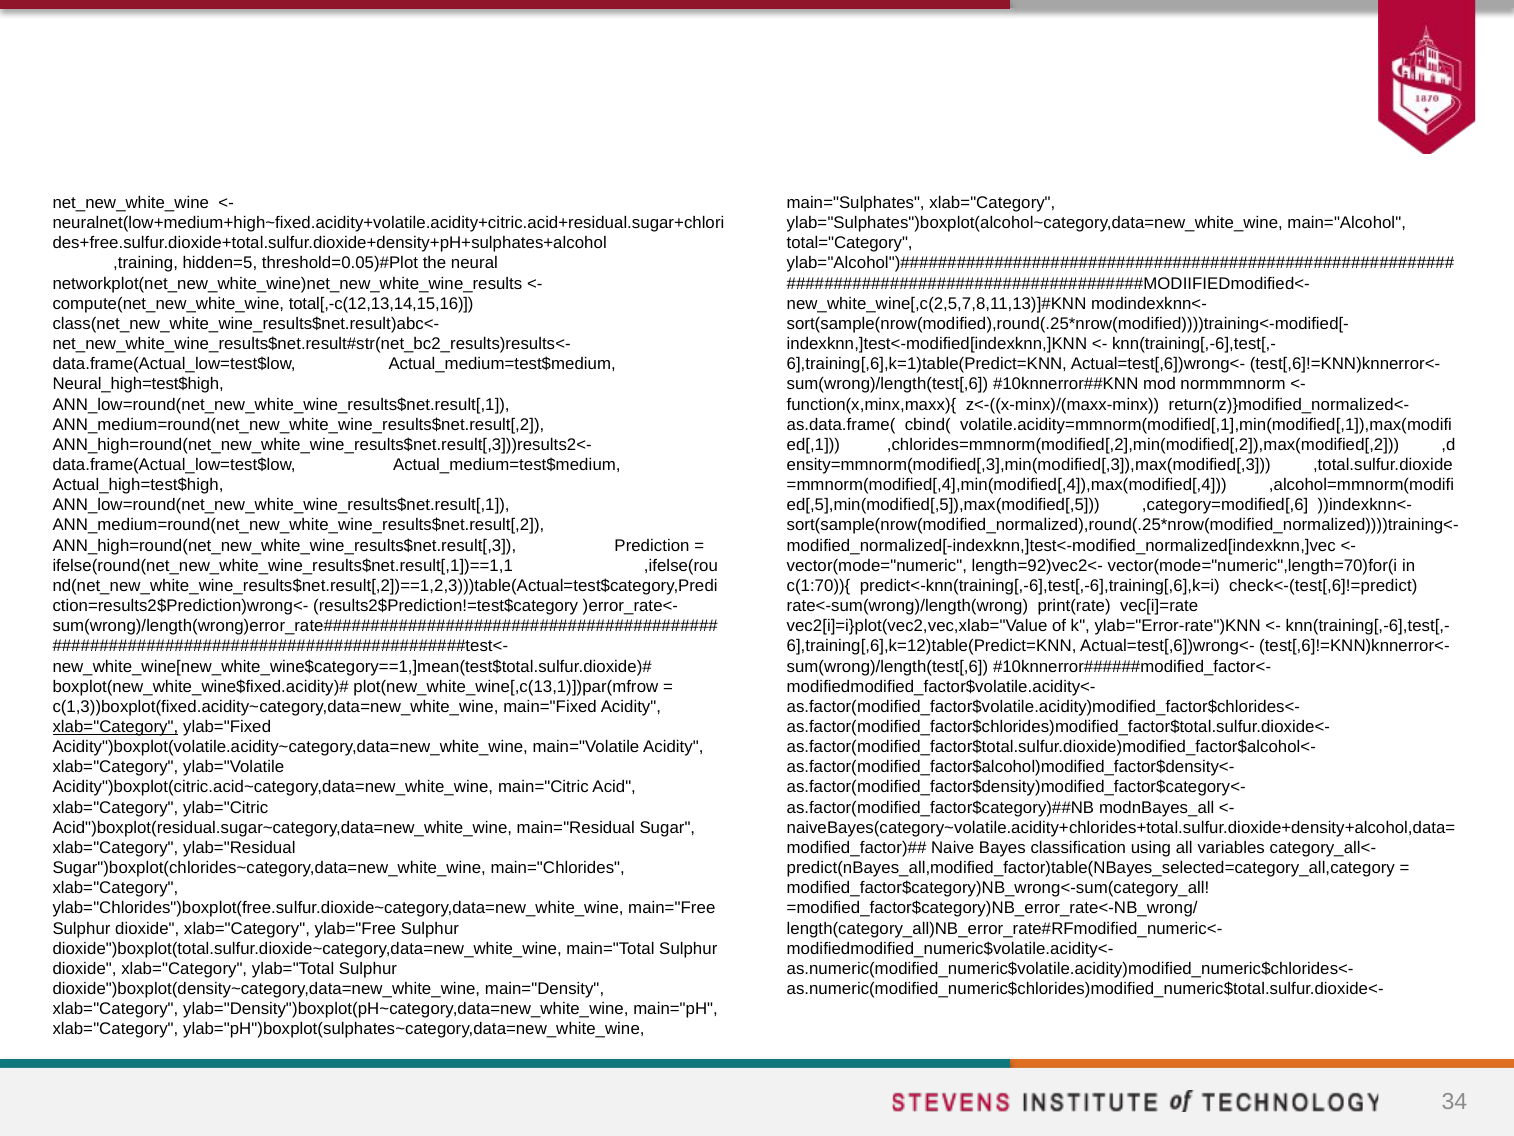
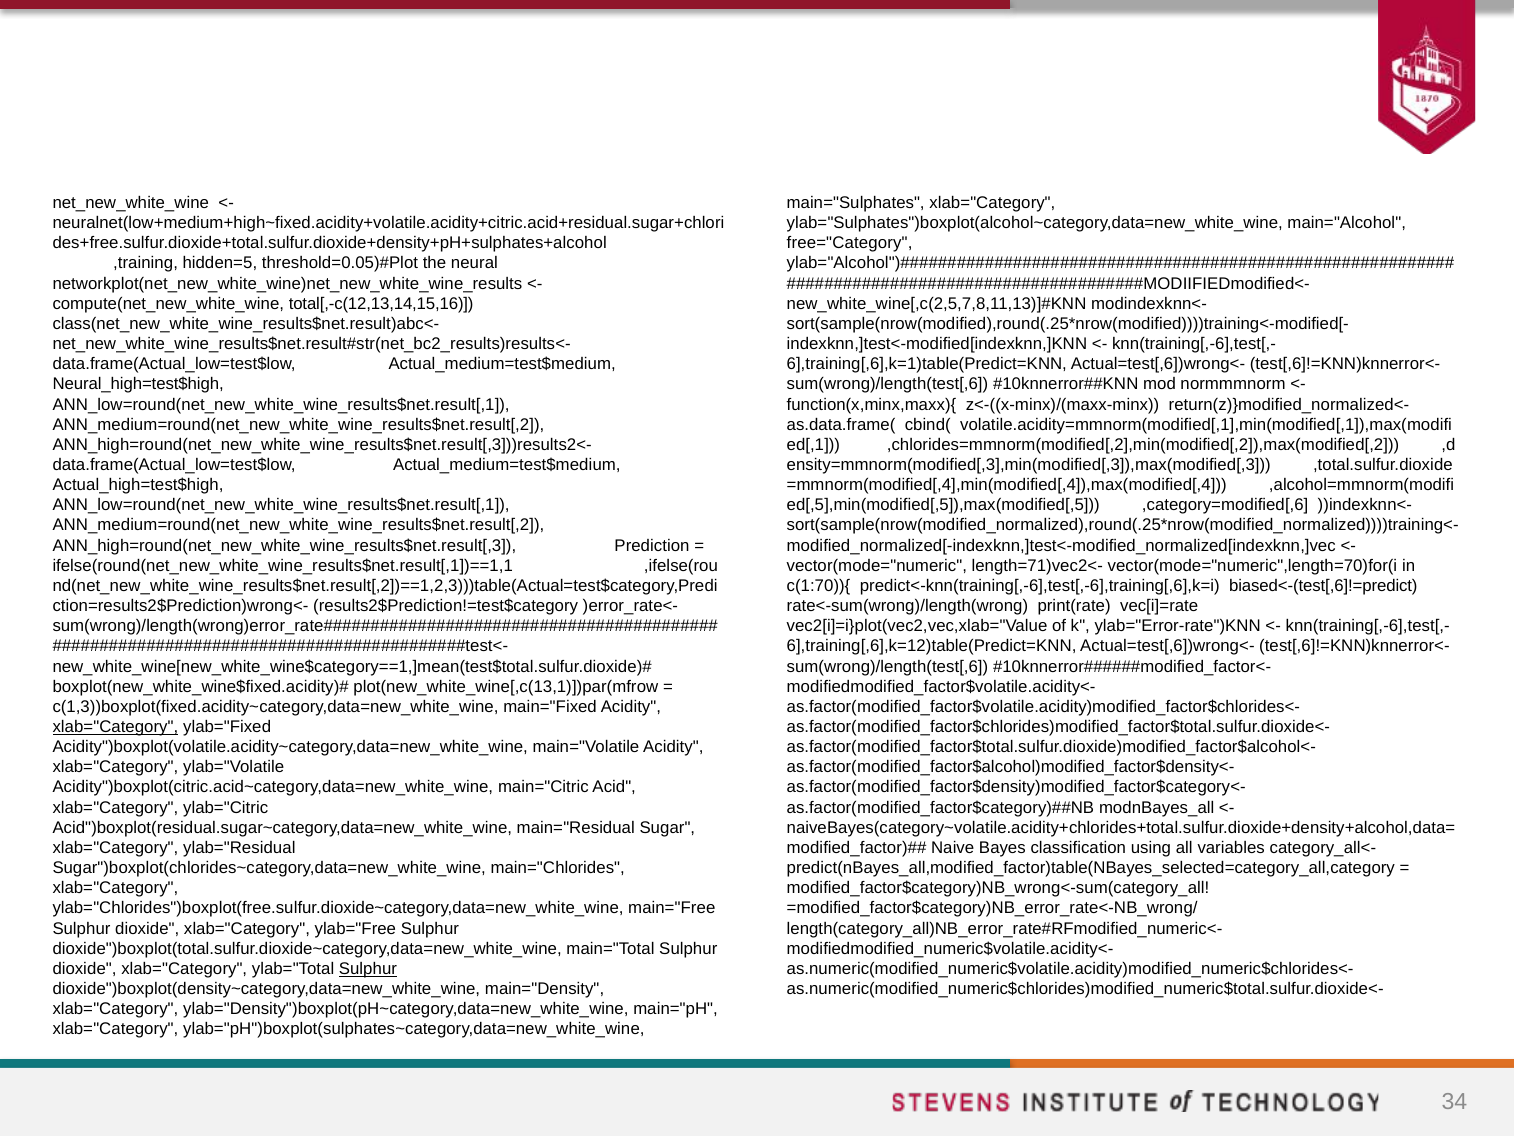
total="Category: total="Category -> free="Category (850, 243)
length=92)vec2<-: length=92)vec2<- -> length=71)vec2<- (1037, 565)
check<-(test[,6]!=predict: check<-(test[,6]!=predict -> biased<-(test[,6]!=predict (1323, 586)
Sulphur underline: none -> present (368, 968)
